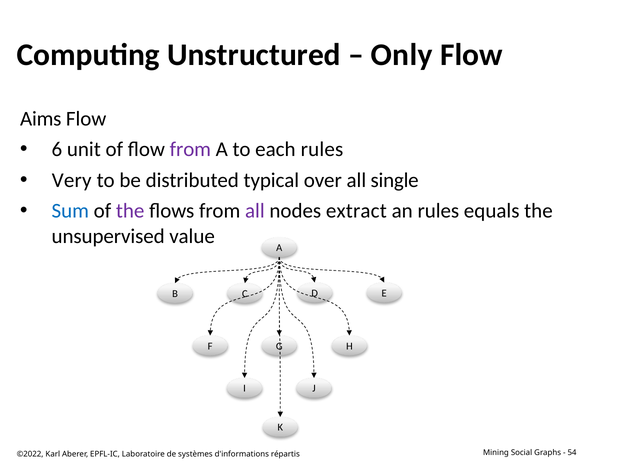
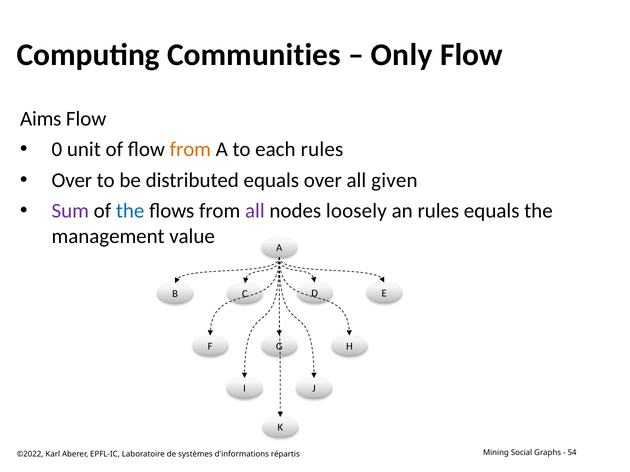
Unstructured: Unstructured -> Communities (254, 55)
6: 6 -> 0 (57, 150)
from colour: purple -> orange (190, 150)
Very: Very -> Over (72, 180)
distributed typical: typical -> equals (271, 180)
single: single -> given (394, 180)
Sum colour: blue -> purple (70, 211)
the colour: purple -> blue (130, 211)
extract: extract -> loosely (356, 211)
unsupervised: unsupervised -> management (108, 236)
